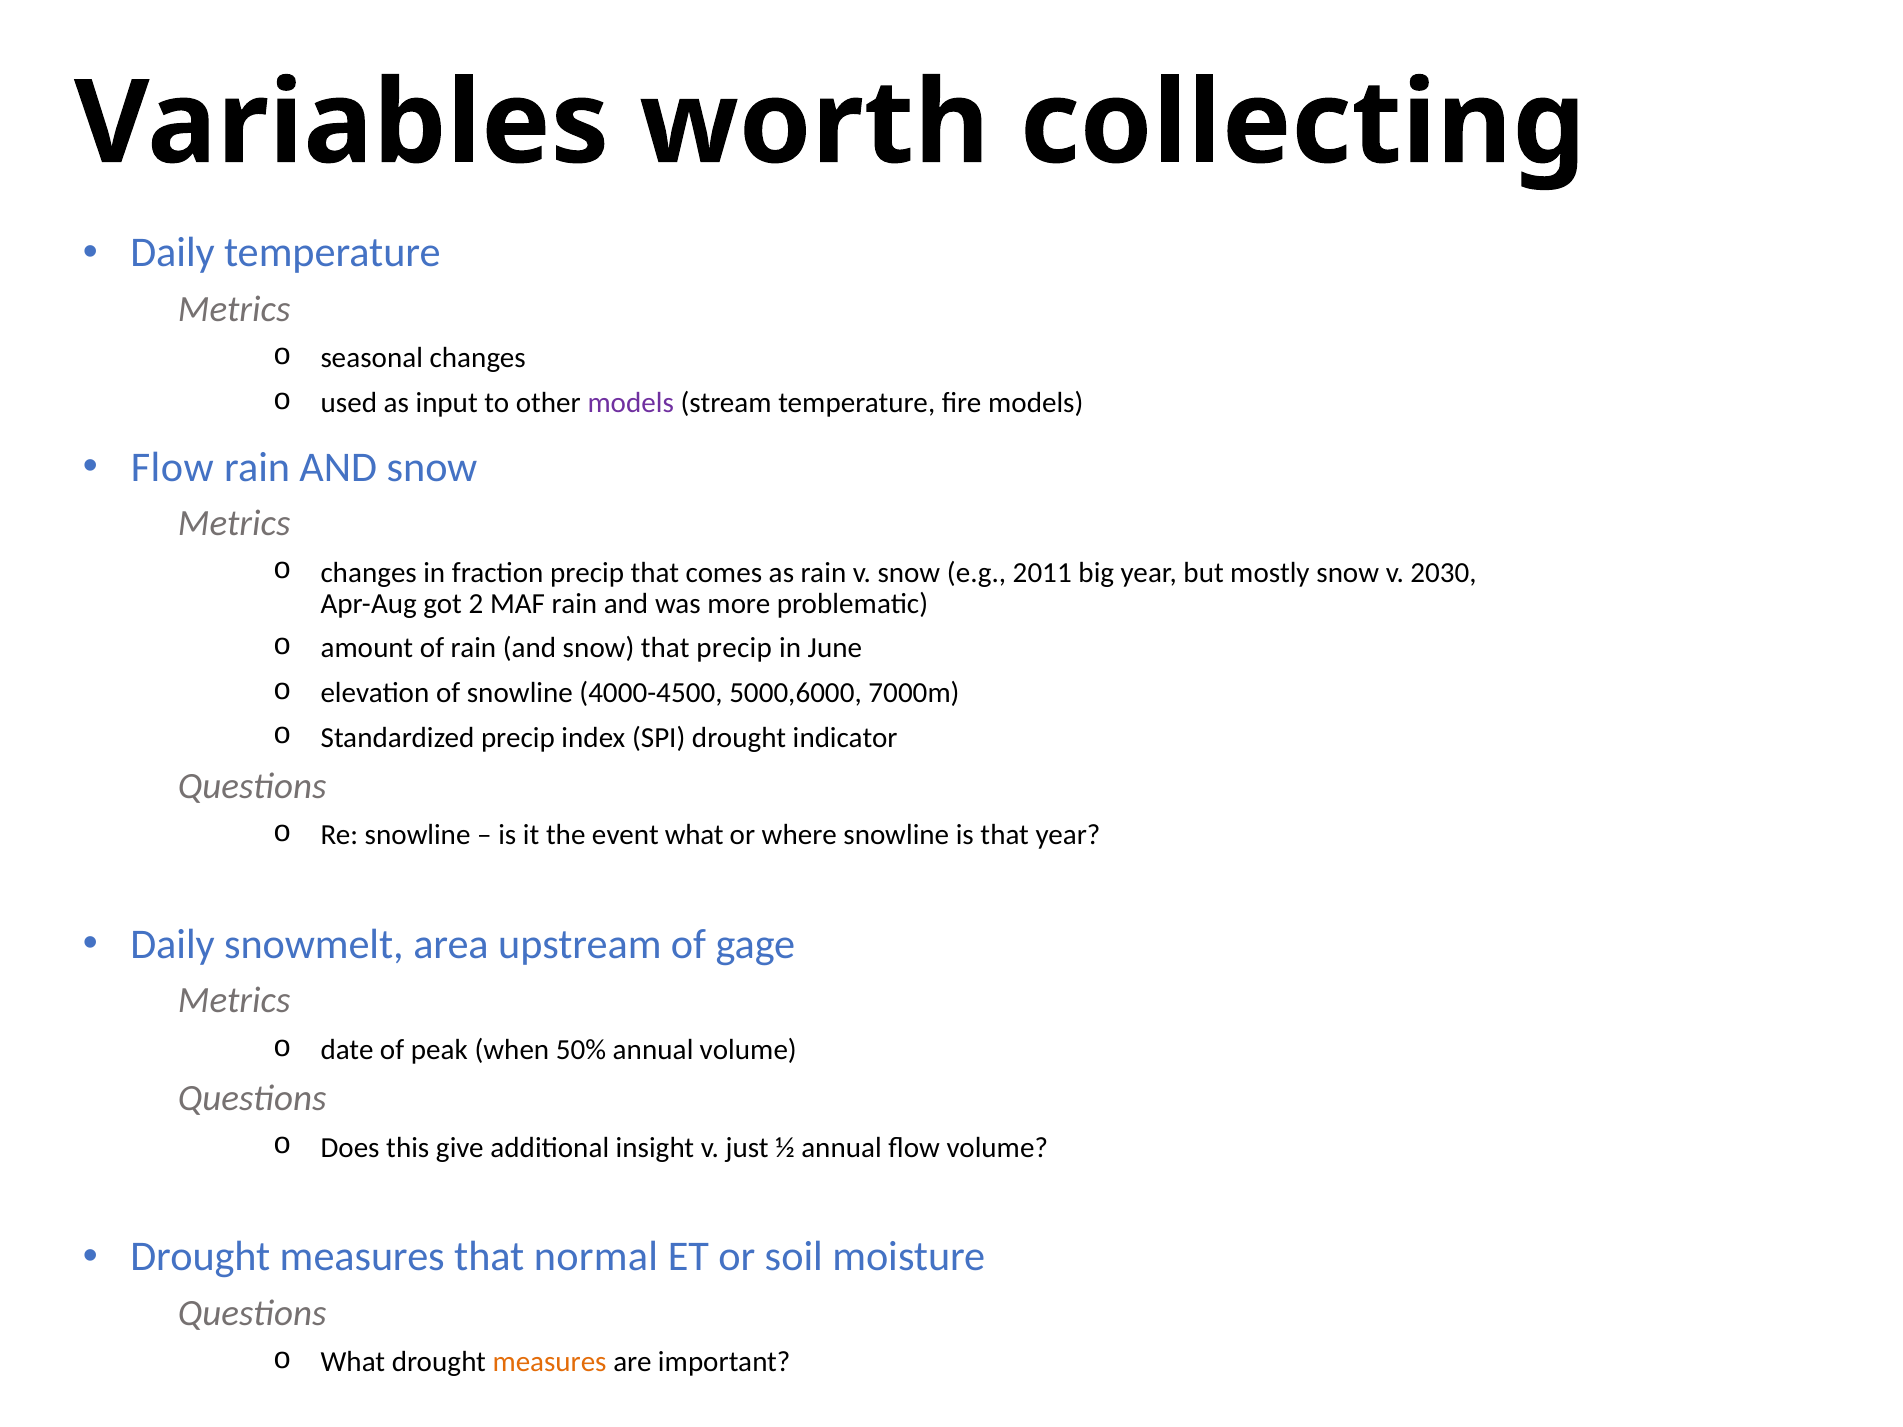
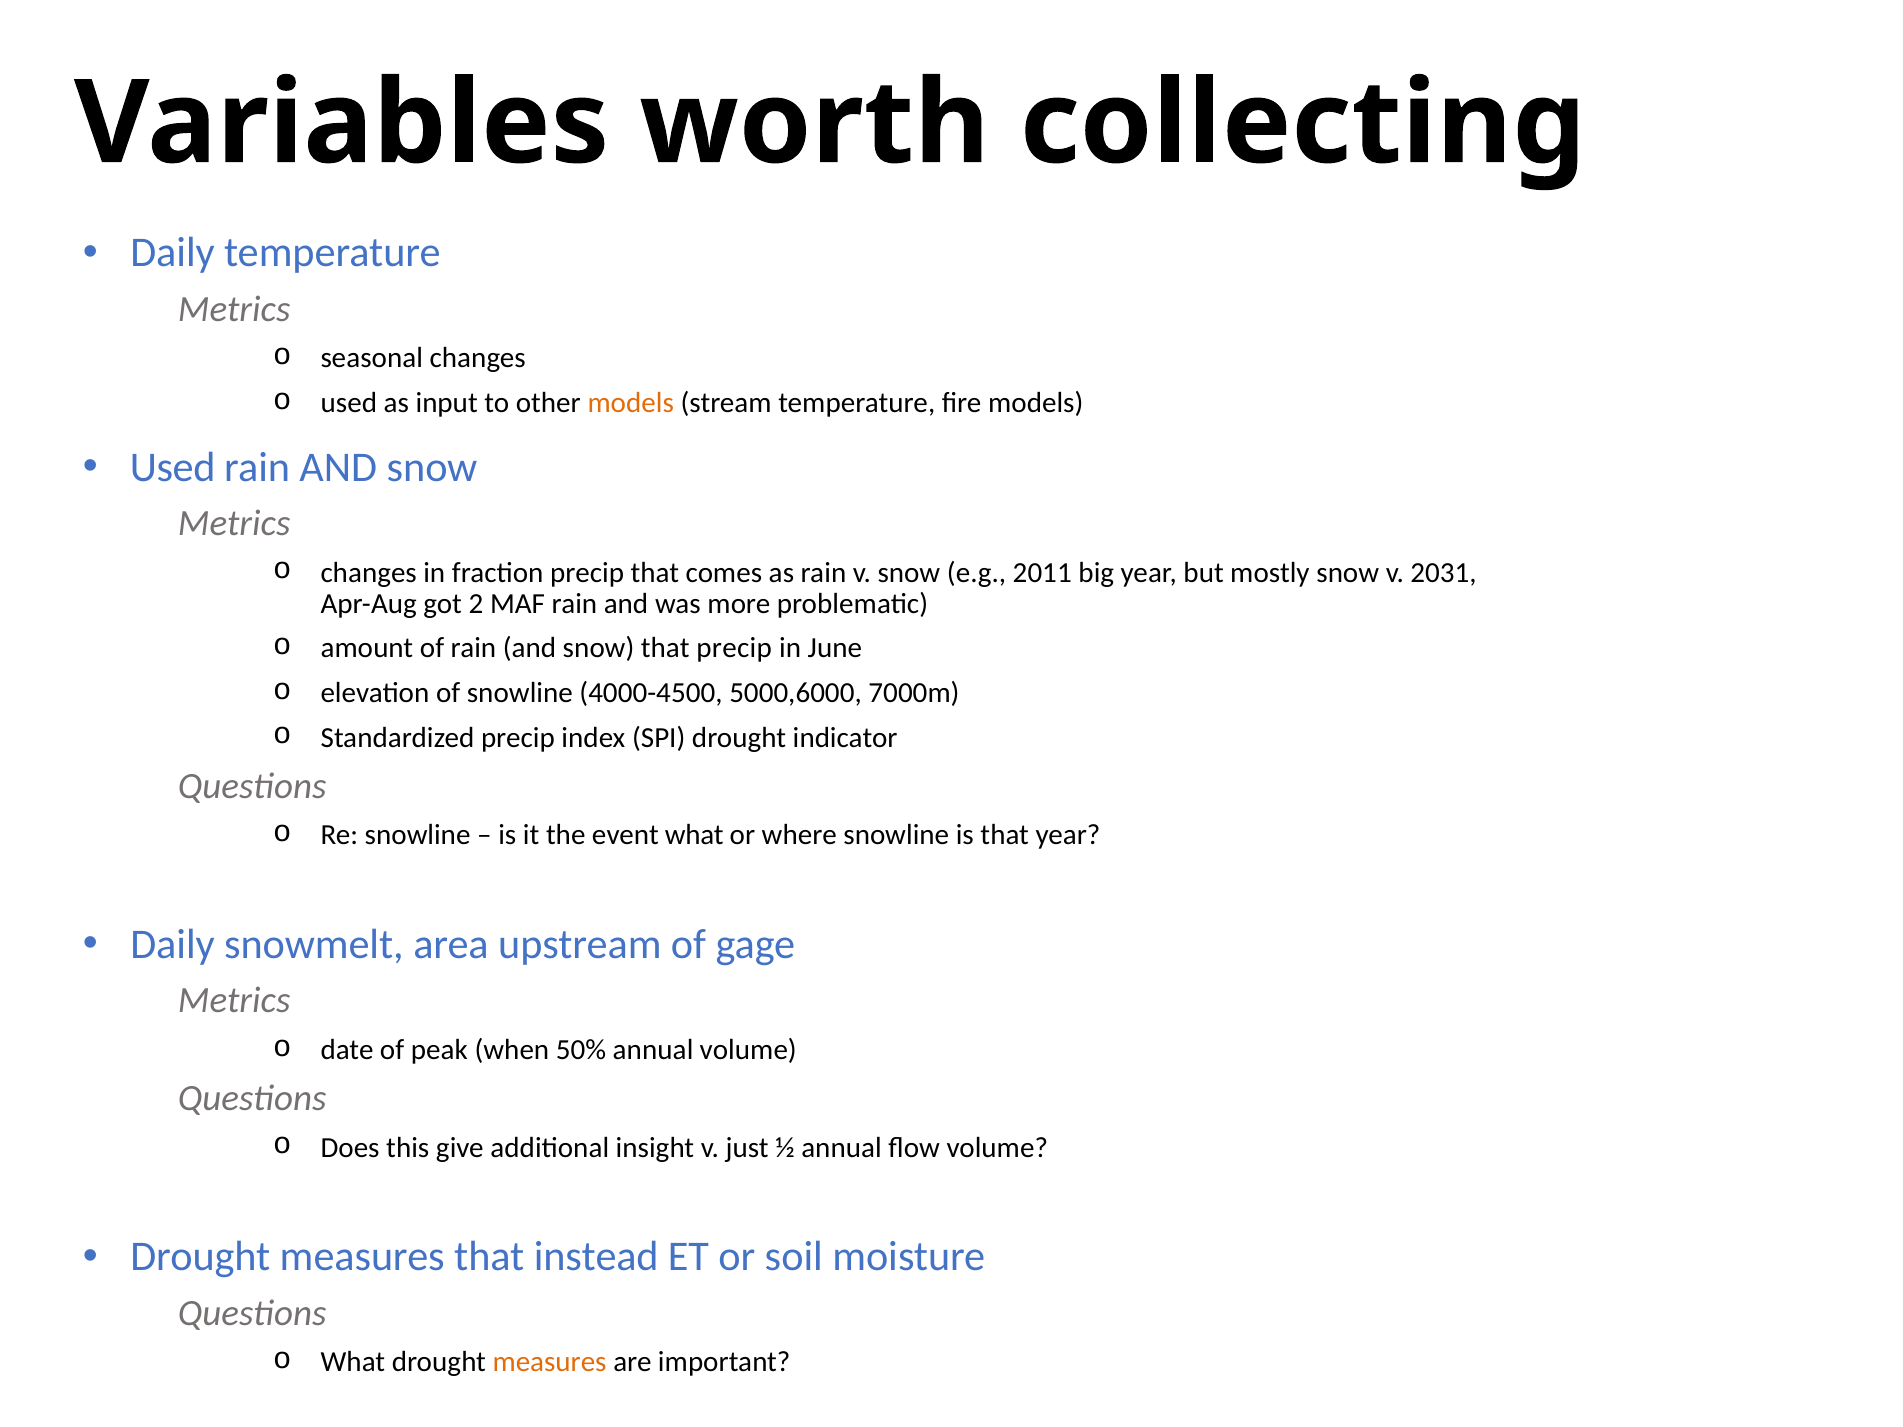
models colour: purple -> orange (631, 403)
Flow: Flow -> Used (173, 467)
2030: 2030 -> 2031 (1444, 573)
normal: normal -> instead (596, 1257)
